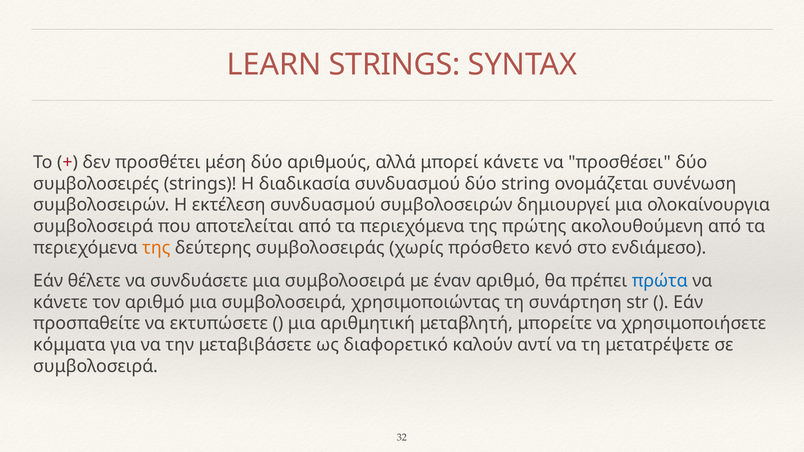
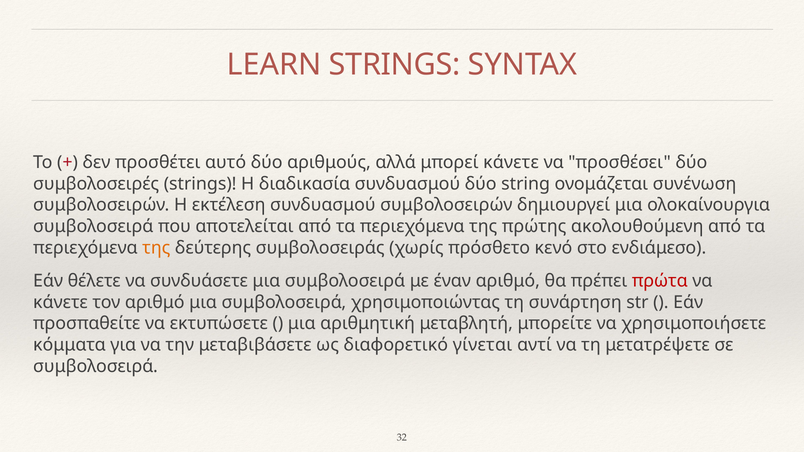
μέση: μέση -> αυτό (226, 162)
πρώτα colour: blue -> red (660, 281)
καλούν: καλούν -> γίνεται (482, 345)
